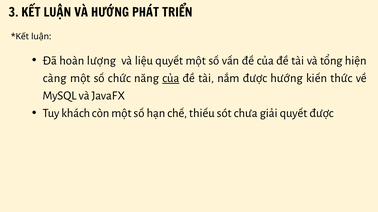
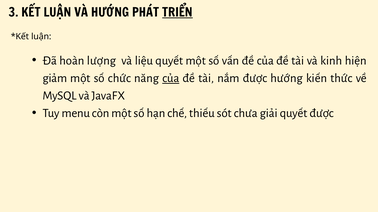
TRIỂN underline: none -> present (177, 13)
tổng: tổng -> kinh (331, 61)
càng: càng -> giảm (55, 78)
khách: khách -> menu (76, 113)
